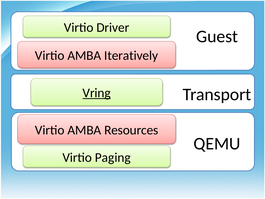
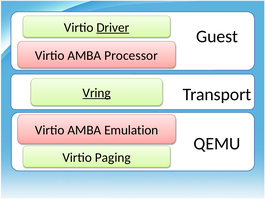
Driver underline: none -> present (113, 27)
Iteratively: Iteratively -> Processor (131, 55)
Resources: Resources -> Emulation (131, 130)
